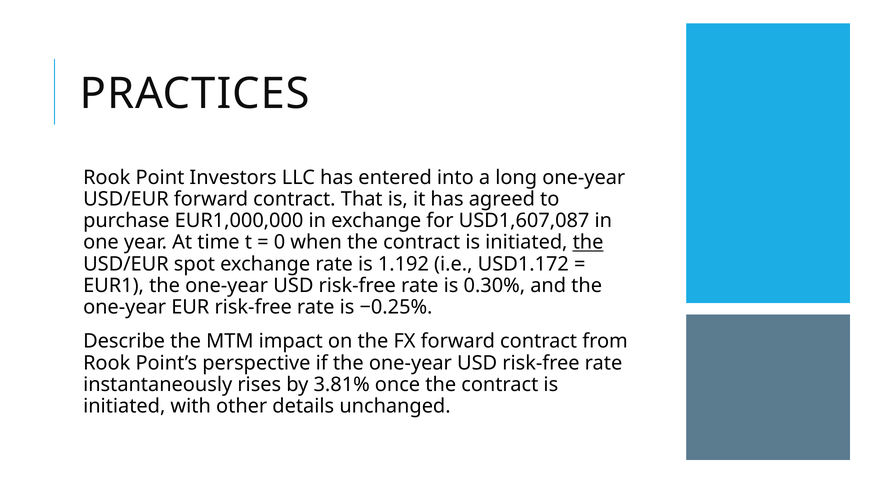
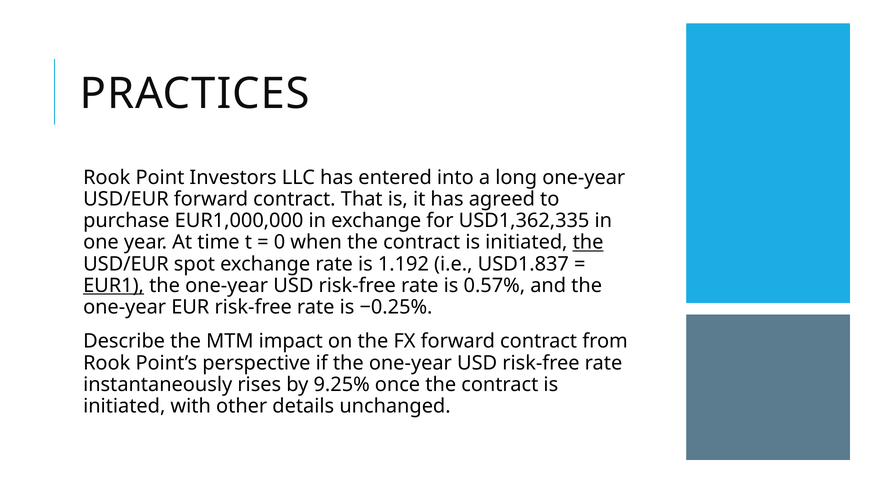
USD1,607,087: USD1,607,087 -> USD1,362,335 (524, 221)
USD1.172: USD1.172 -> USD1.837 (523, 264)
EUR1 underline: none -> present (114, 286)
0.30%: 0.30% -> 0.57% (494, 286)
3.81%: 3.81% -> 9.25% (342, 385)
